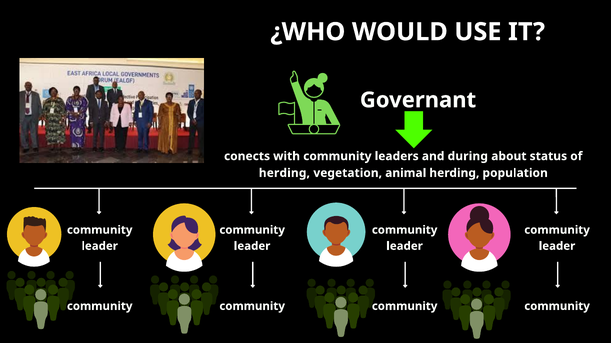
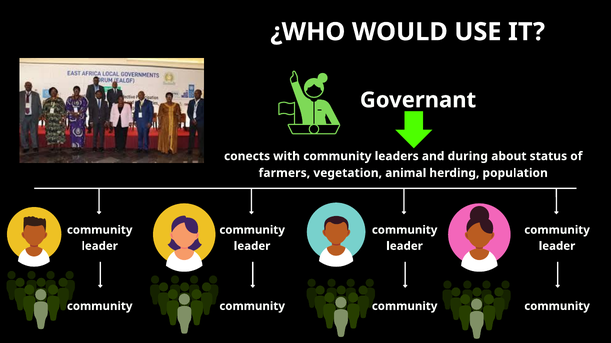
herding: herding -> farmers (284, 173)
